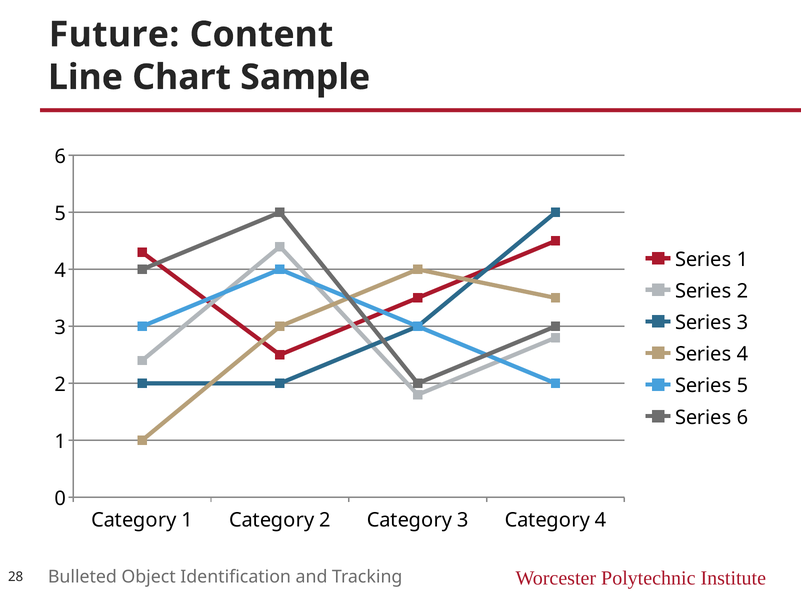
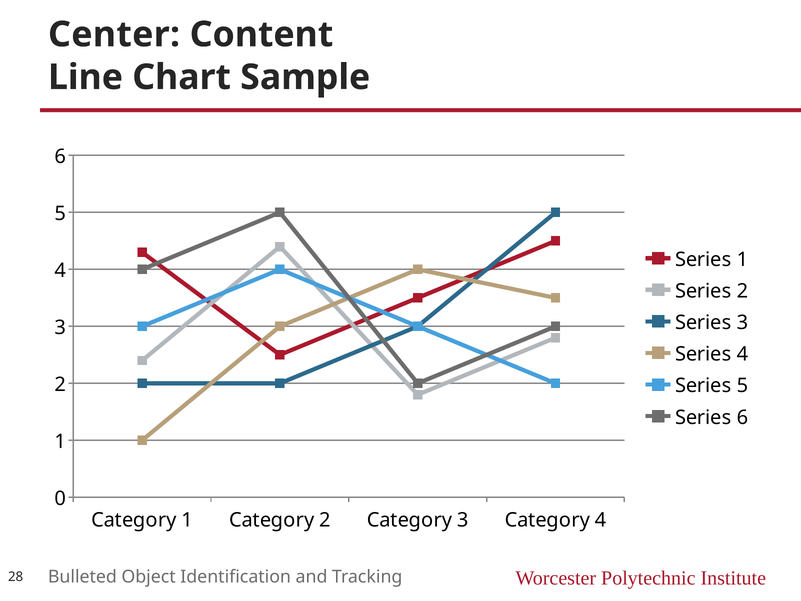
Future: Future -> Center (114, 35)
